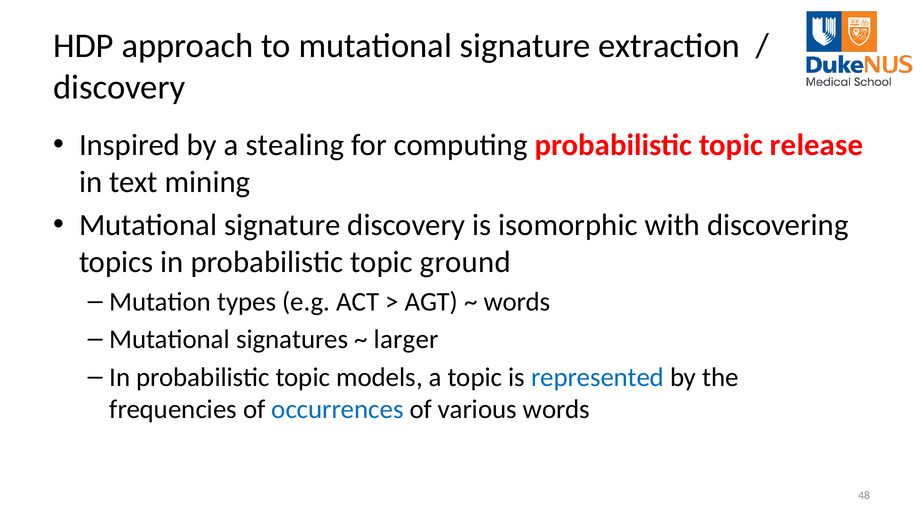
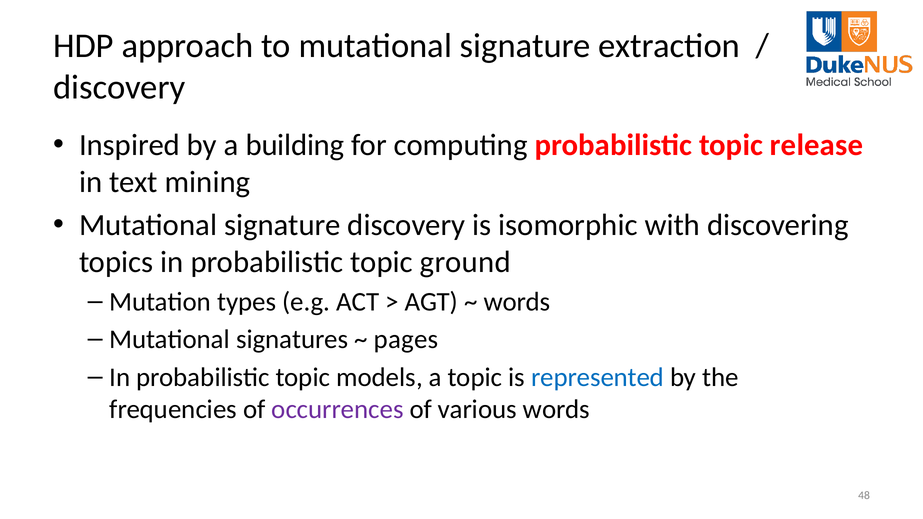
stealing: stealing -> building (295, 145)
larger: larger -> pages (406, 340)
occurrences colour: blue -> purple (337, 410)
